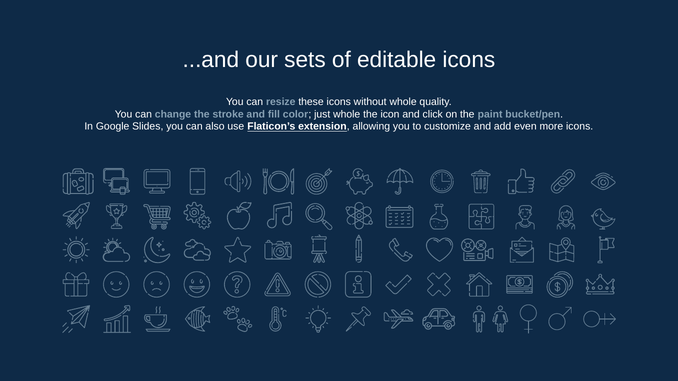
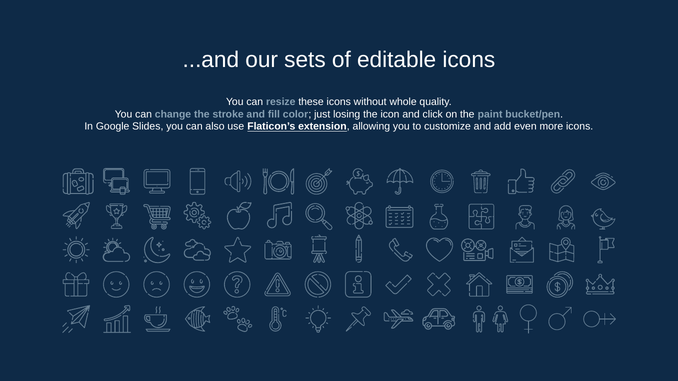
just whole: whole -> losing (347, 114)
